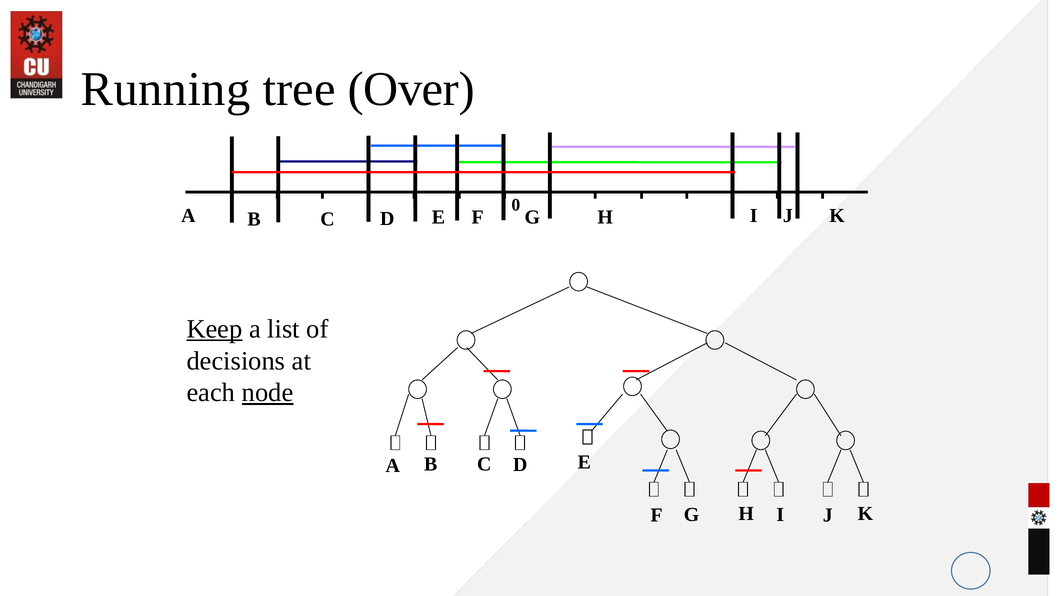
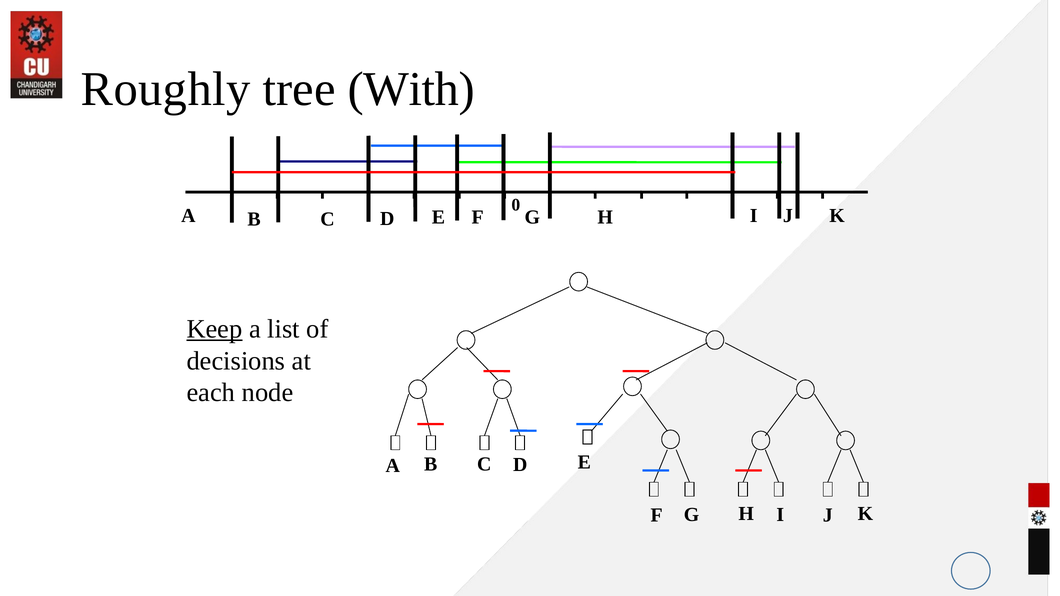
Running: Running -> Roughly (166, 89)
Over: Over -> With (411, 89)
node underline: present -> none (268, 393)
